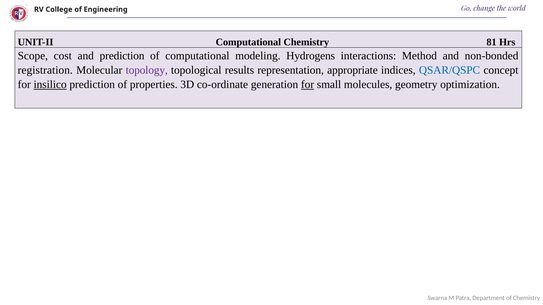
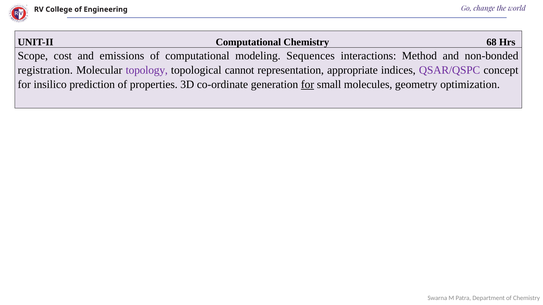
81: 81 -> 68 (491, 42)
and prediction: prediction -> emissions (122, 56)
Hydrogens: Hydrogens -> Sequences (311, 56)
results: results -> cannot (240, 70)
QSAR/QSPC colour: blue -> purple (450, 70)
insilico underline: present -> none (50, 84)
